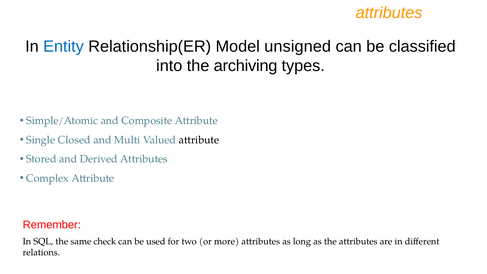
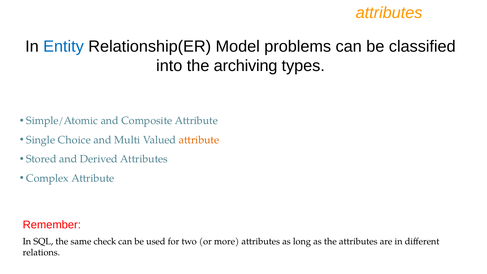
unsigned: unsigned -> problems (298, 46)
Closed: Closed -> Choice (74, 140)
attribute colour: black -> orange (199, 140)
